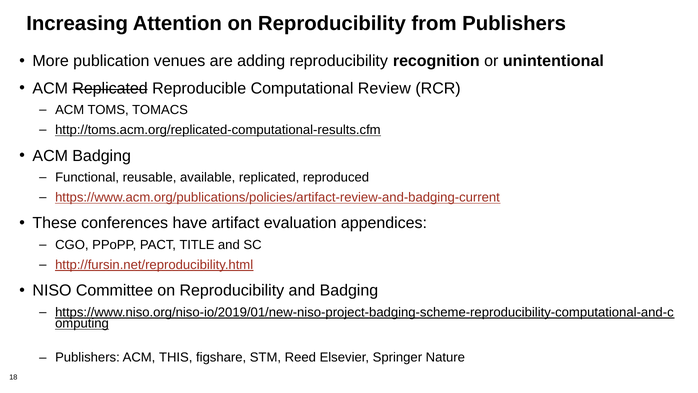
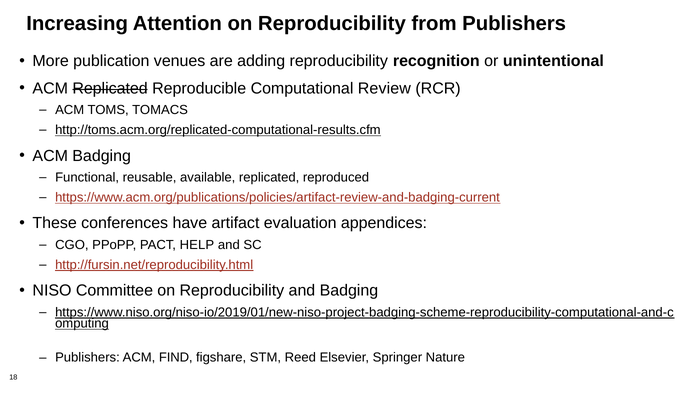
TITLE: TITLE -> HELP (197, 245)
THIS: THIS -> FIND (176, 357)
